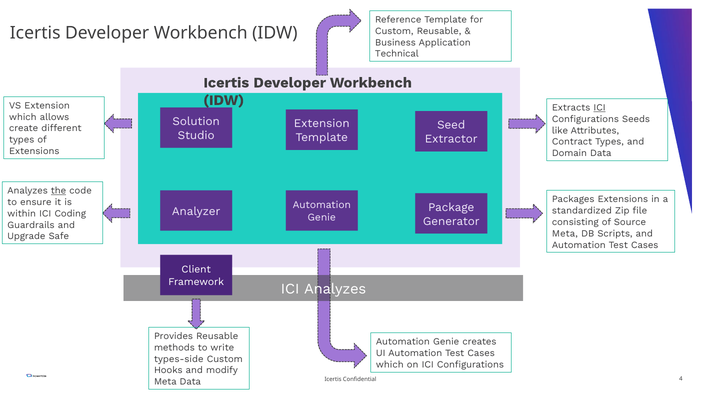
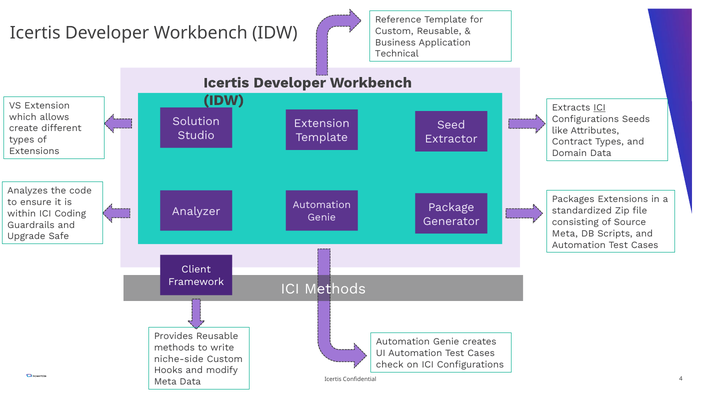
the underline: present -> none (59, 191)
ICI Analyzes: Analyzes -> Methods (335, 289)
types-side: types-side -> niche-side (179, 359)
which: which -> check (390, 365)
